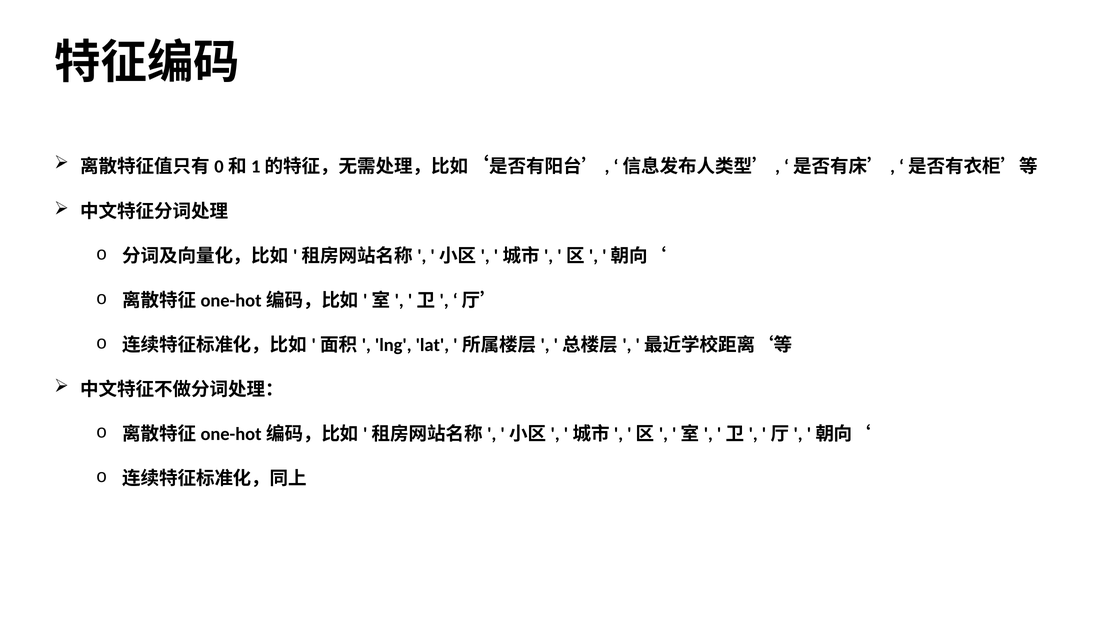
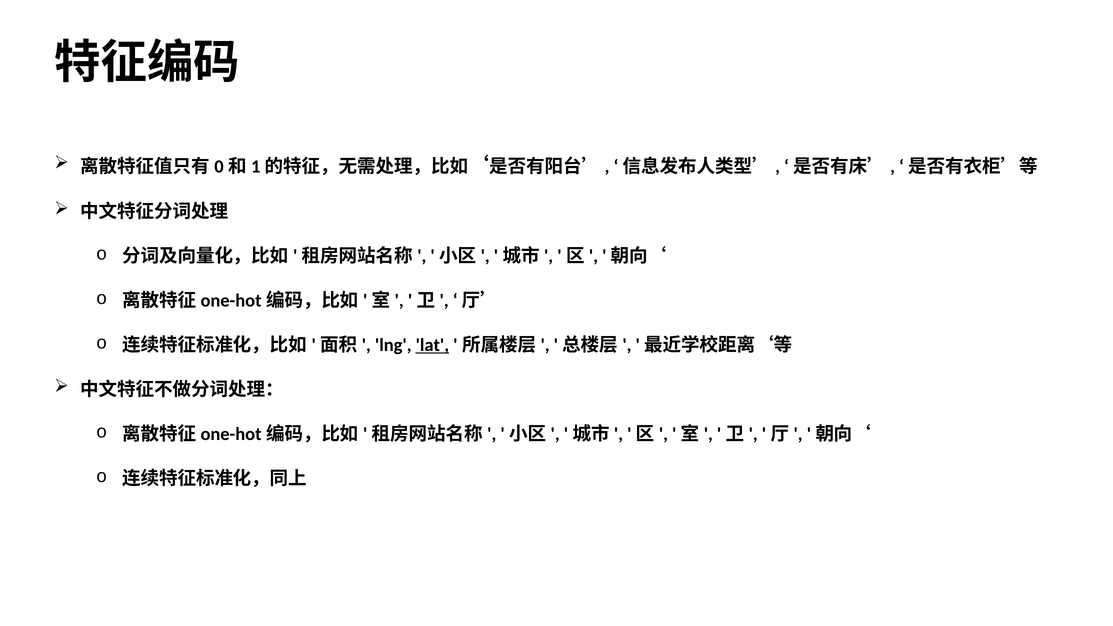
lat underline: none -> present (432, 345)
